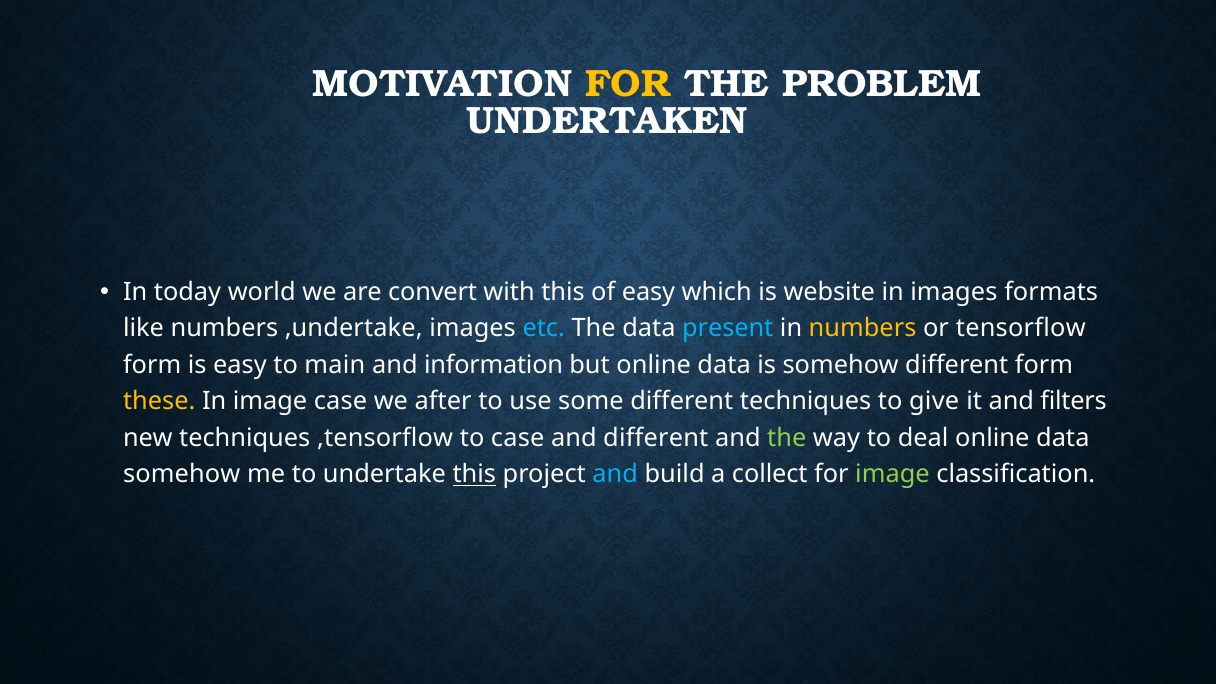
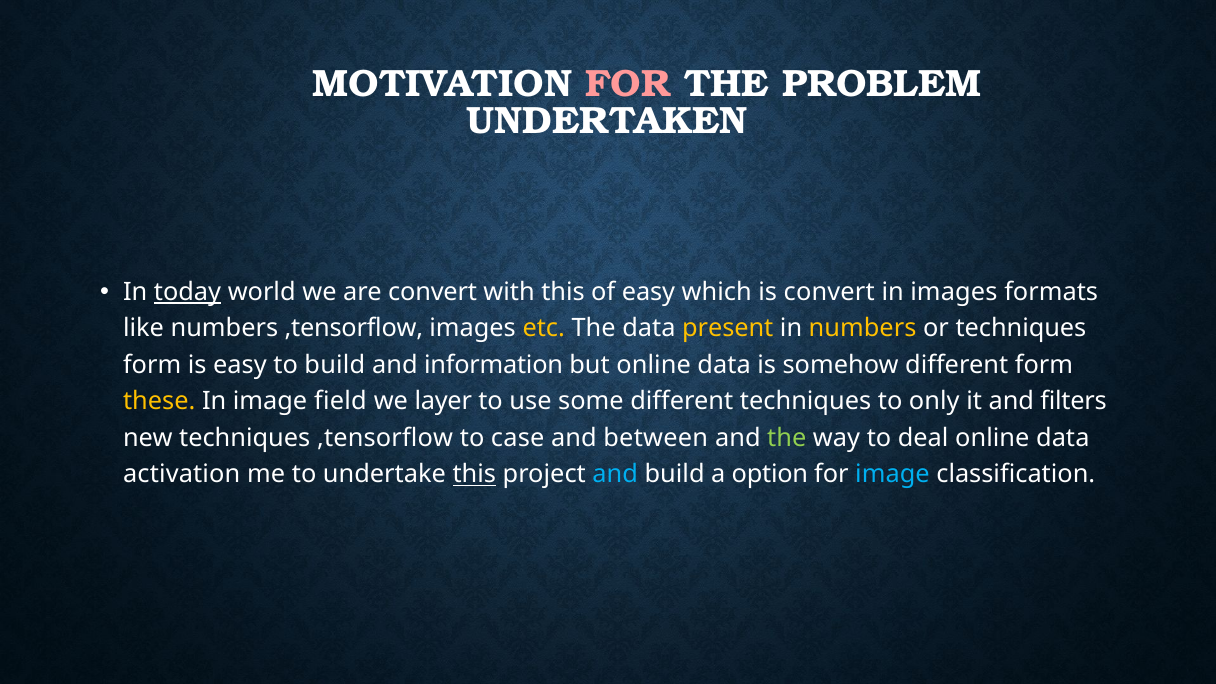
FOR colour: yellow -> pink (628, 84)
today underline: none -> present (188, 292)
is website: website -> convert (829, 292)
numbers ,undertake: ,undertake -> ,tensorflow (354, 329)
etc colour: light blue -> yellow (544, 329)
present colour: light blue -> yellow (728, 329)
or tensorflow: tensorflow -> techniques (1021, 329)
to main: main -> build (335, 365)
image case: case -> field (340, 402)
after: after -> layer (443, 402)
give: give -> only (934, 402)
and different: different -> between (656, 438)
somehow: somehow -> activation (182, 474)
collect: collect -> option (770, 474)
image colour: light green -> light blue (892, 474)
